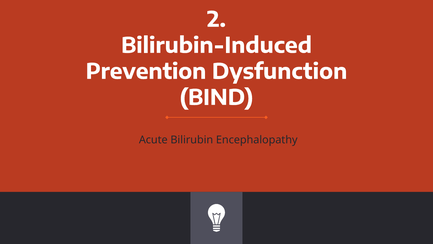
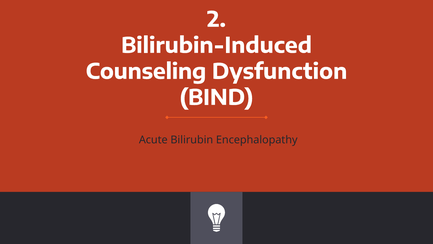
Prevention: Prevention -> Counseling (146, 72)
